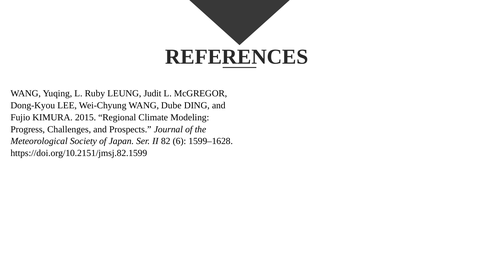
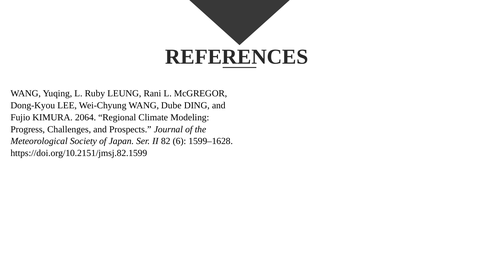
Judit: Judit -> Rani (152, 94)
2015: 2015 -> 2064 (86, 118)
